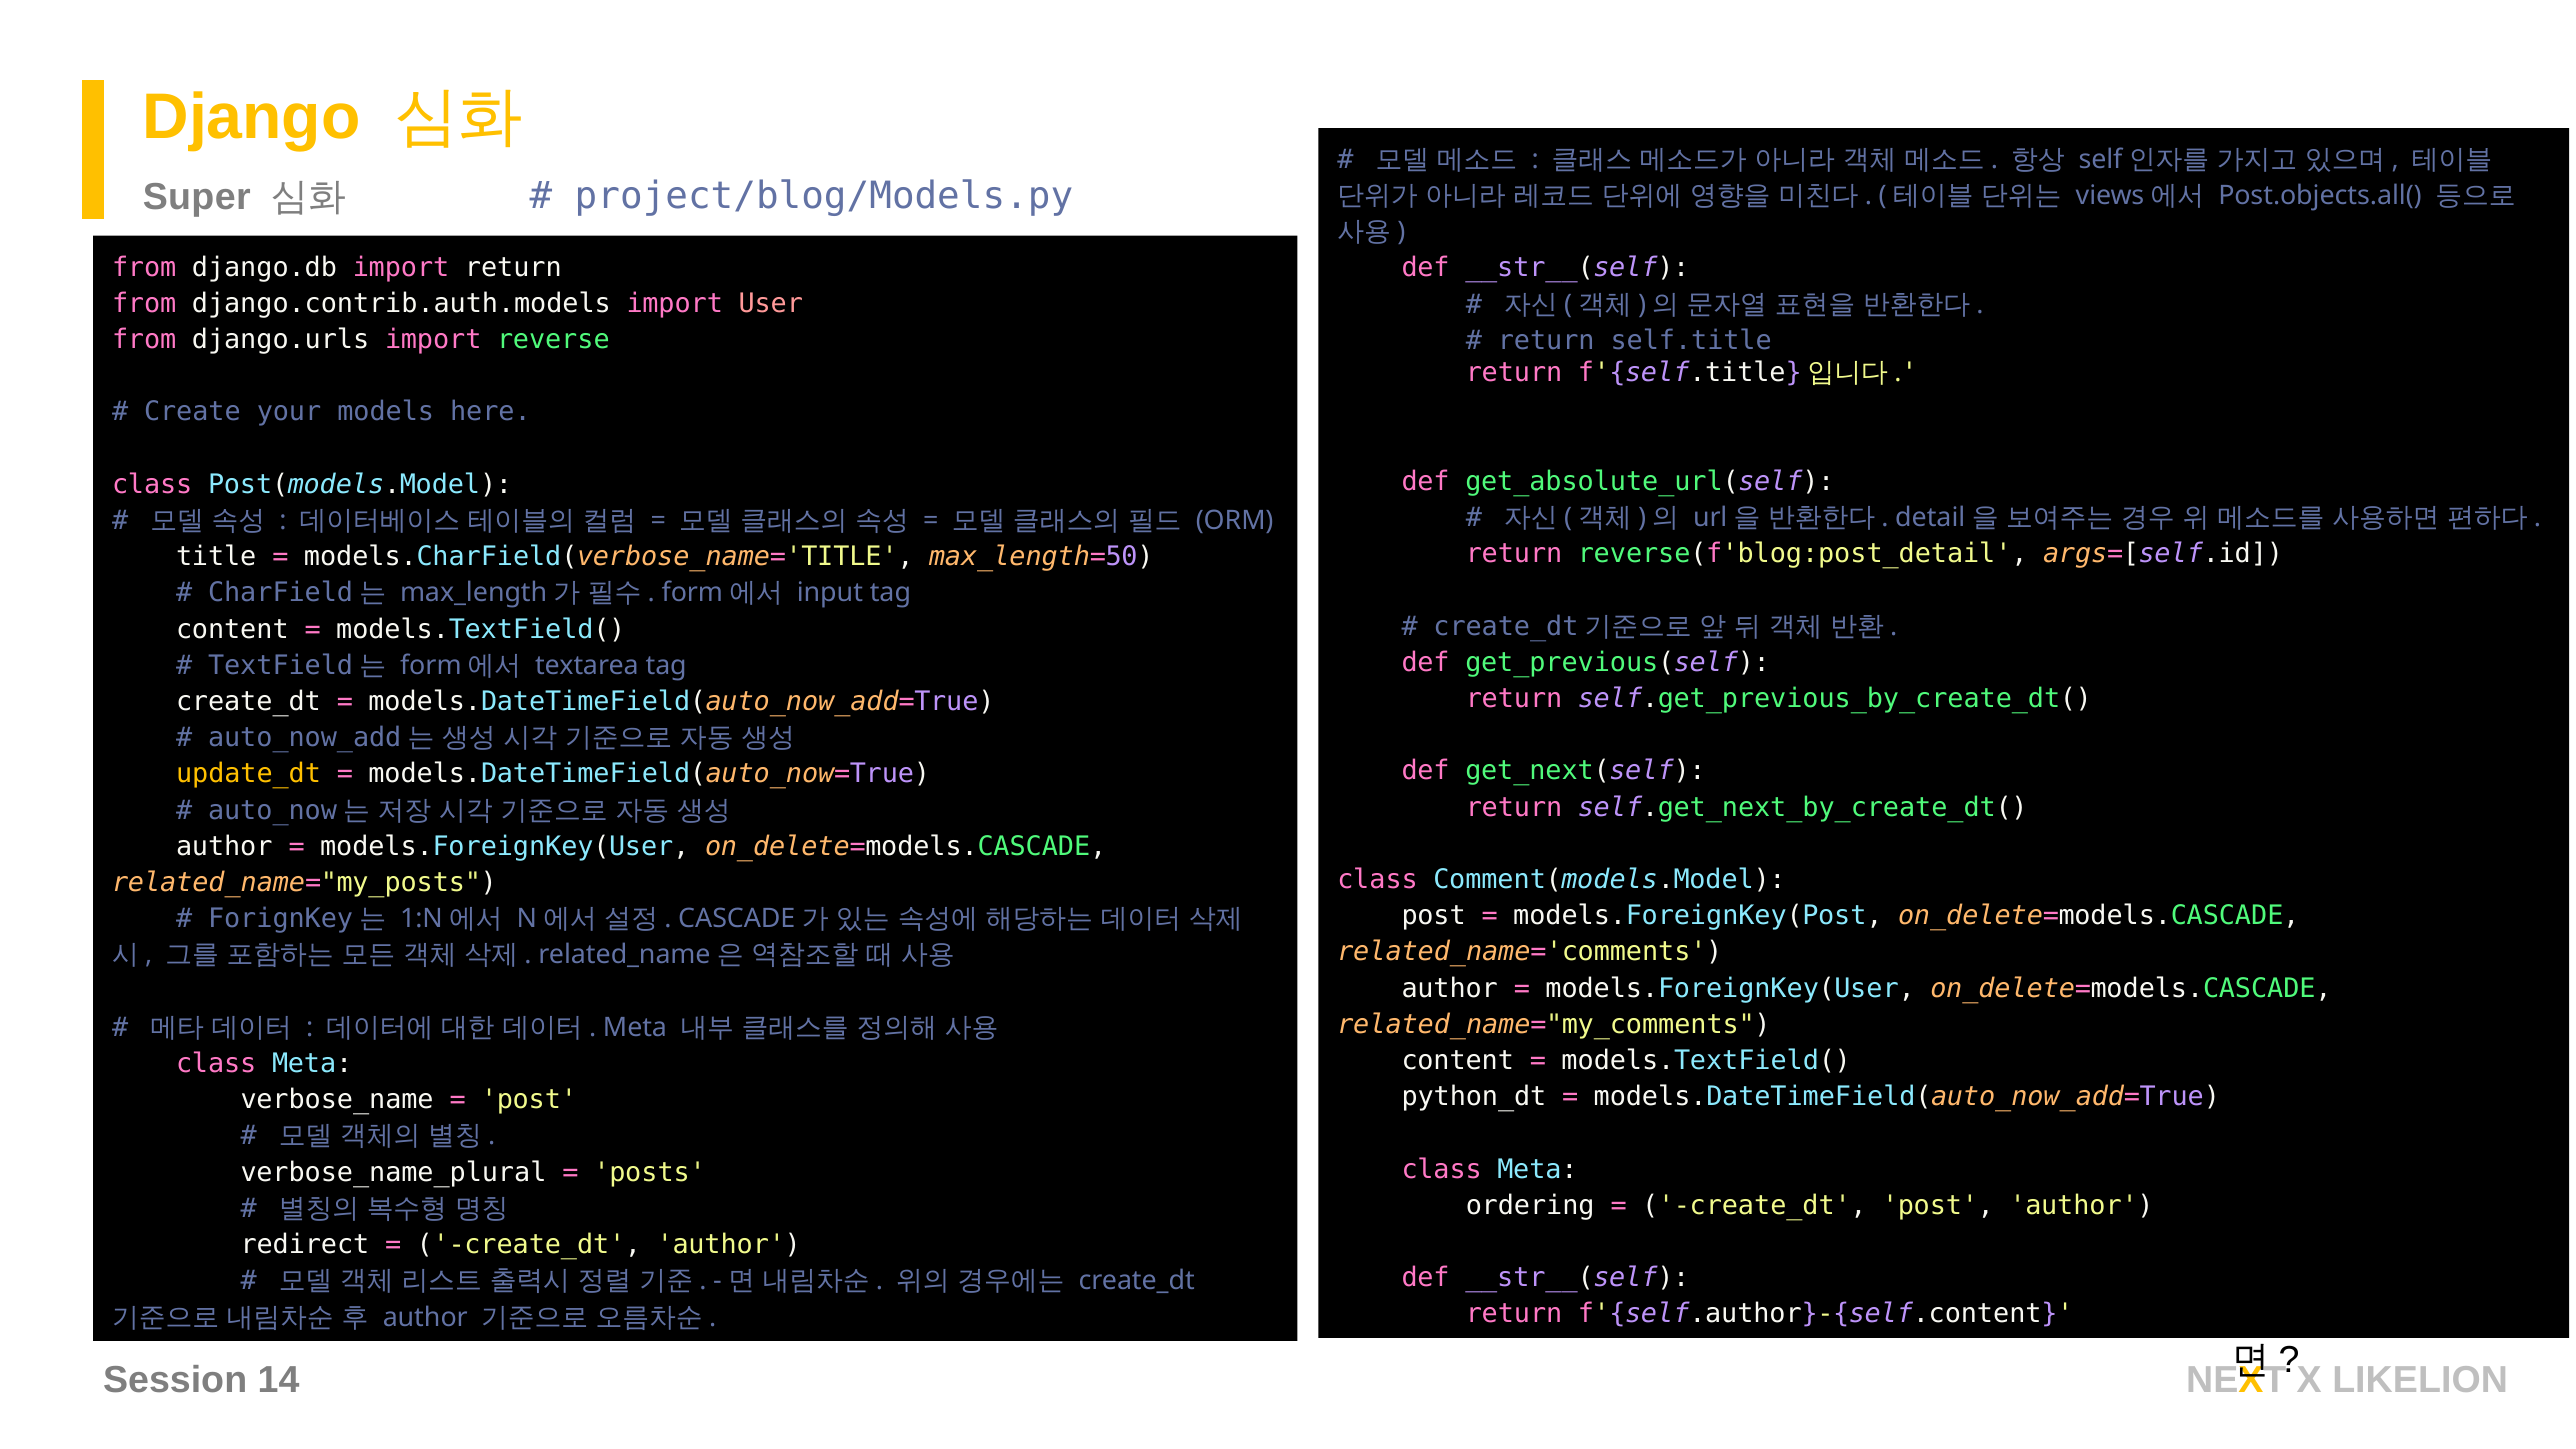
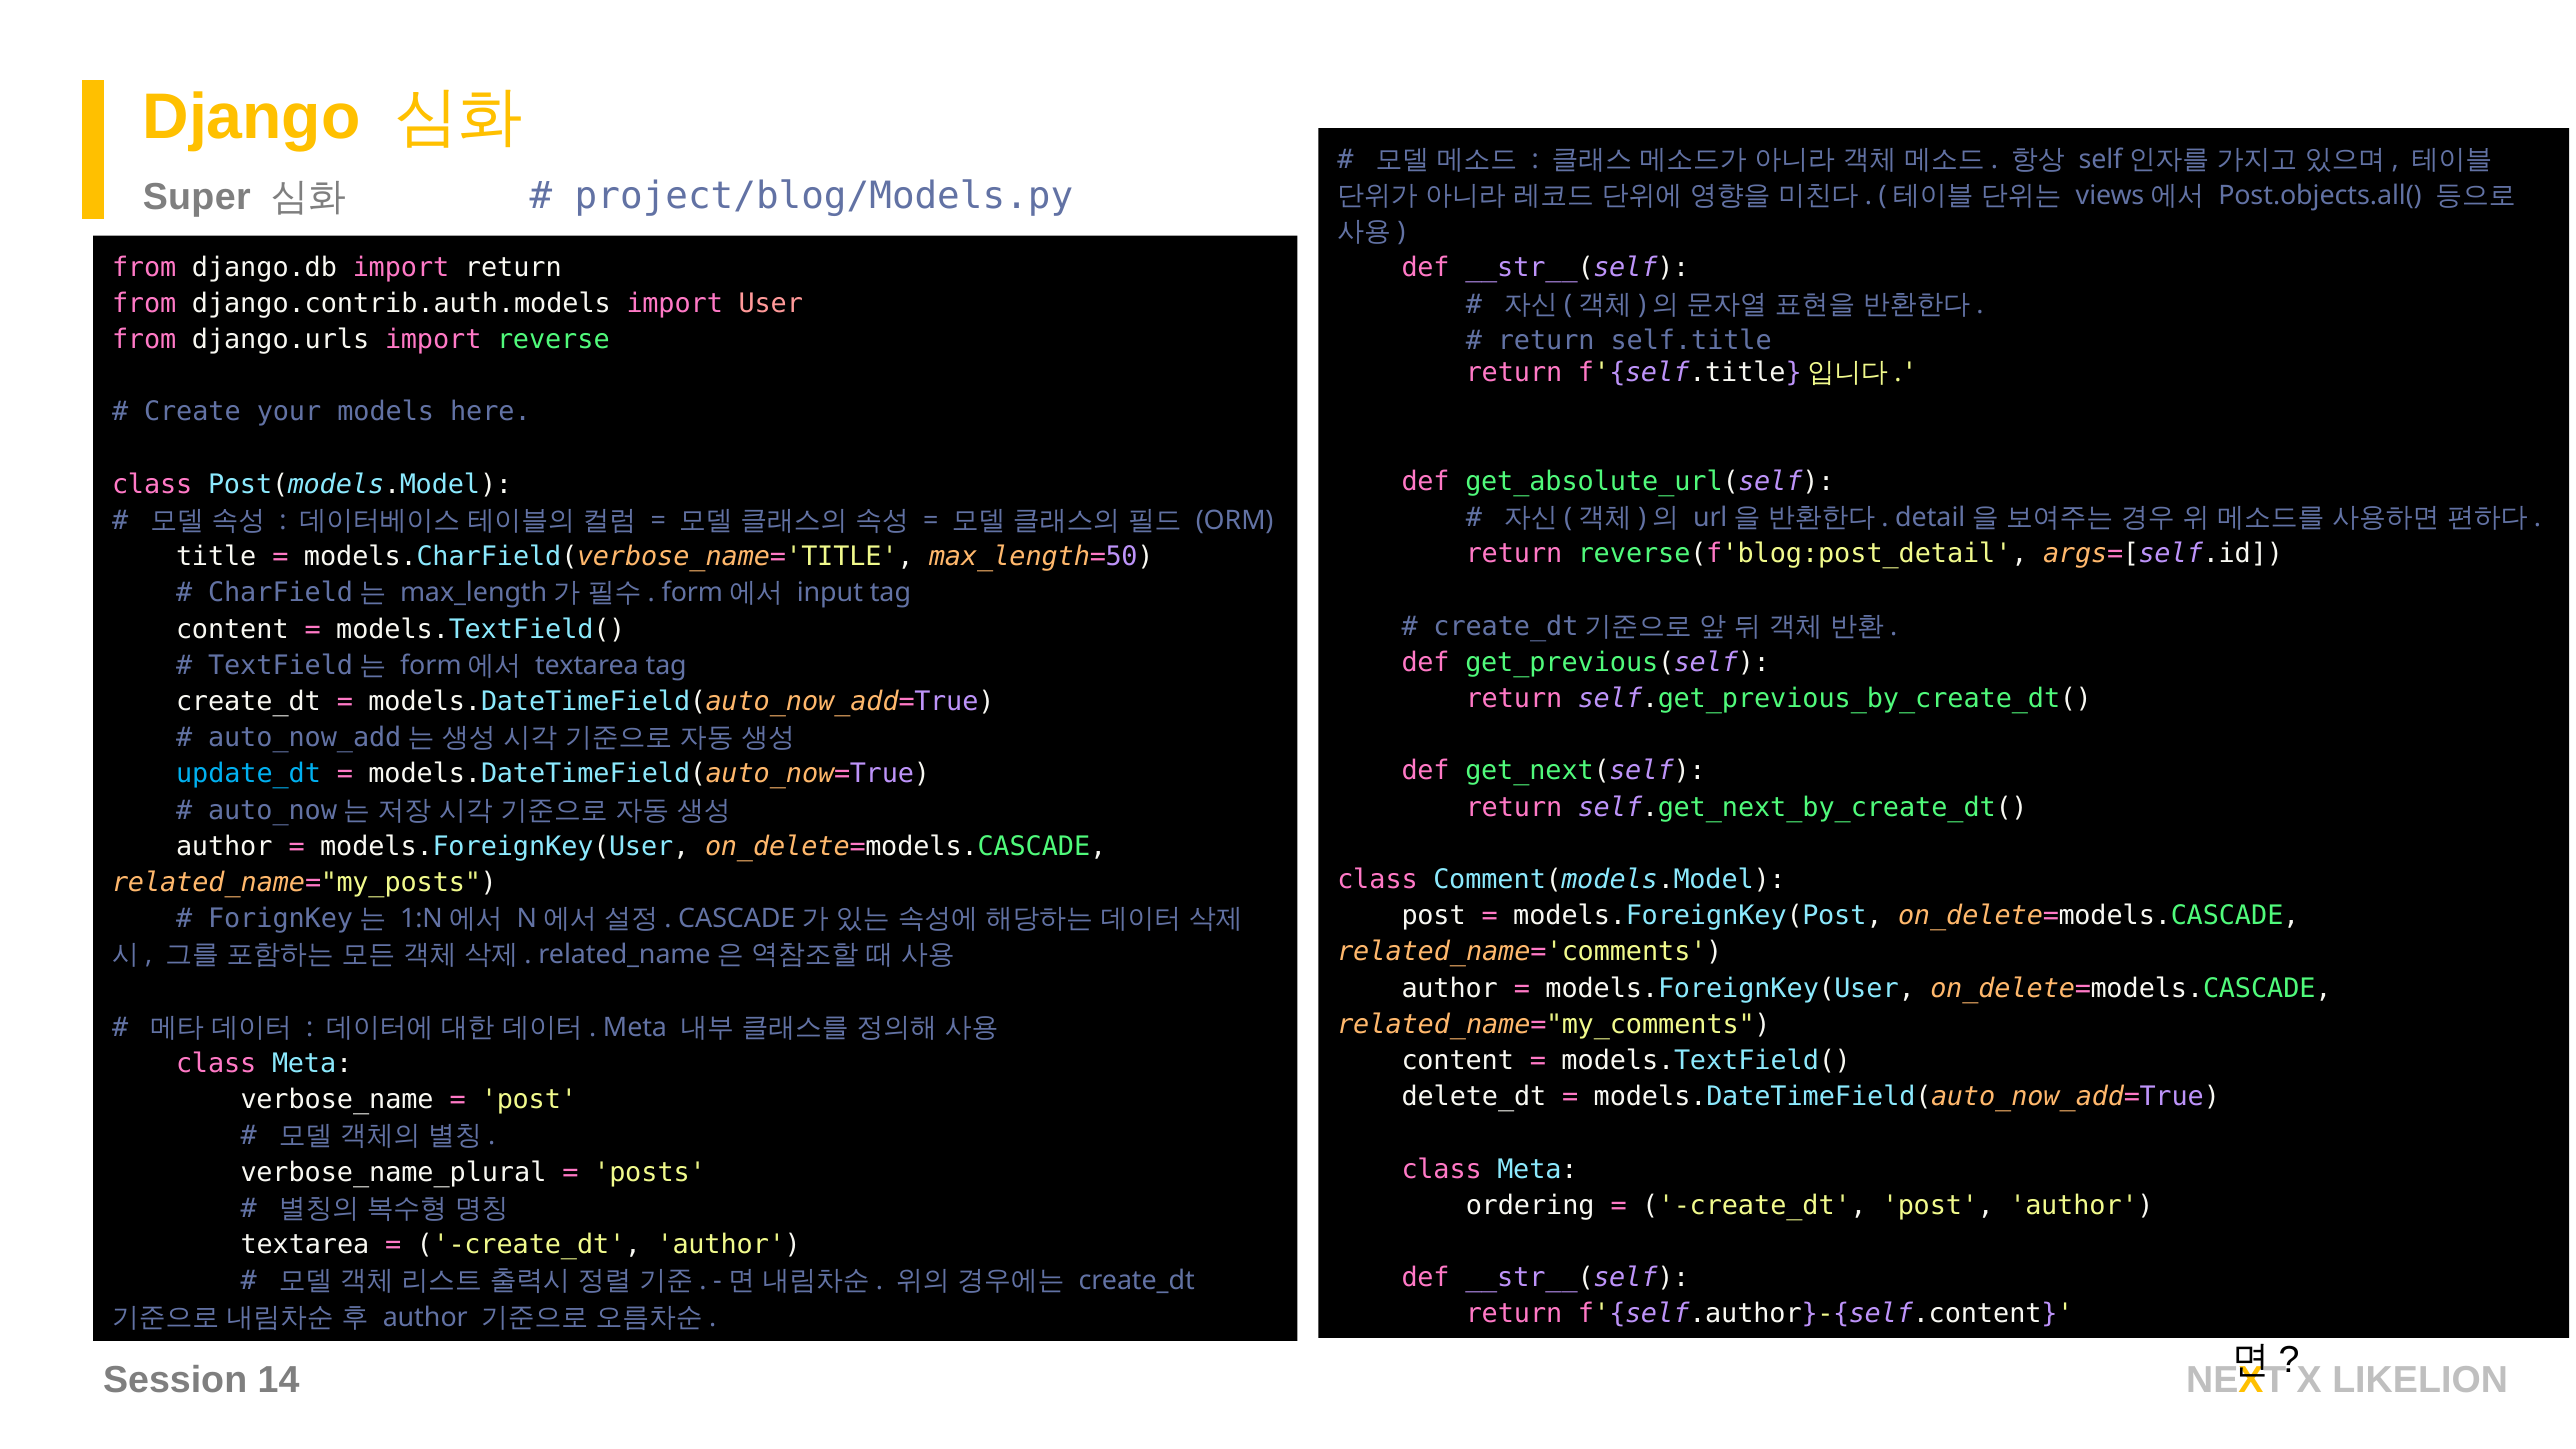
update_dt colour: yellow -> light blue (249, 774)
python_dt: python_dt -> delete_dt (1474, 1097)
redirect: redirect -> textarea (305, 1245)
